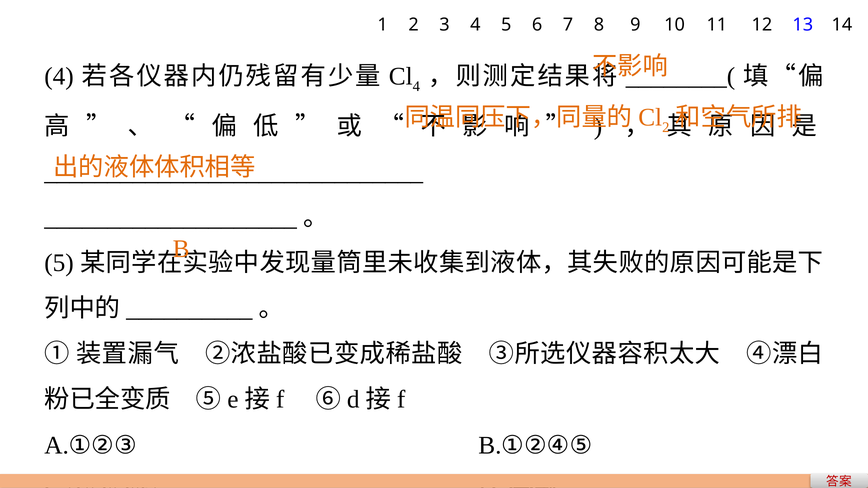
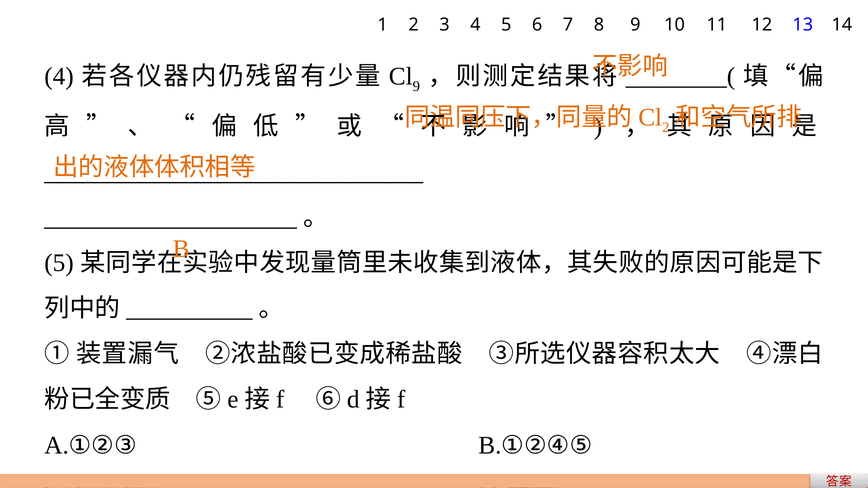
4: 4 -> 9 (416, 86)
